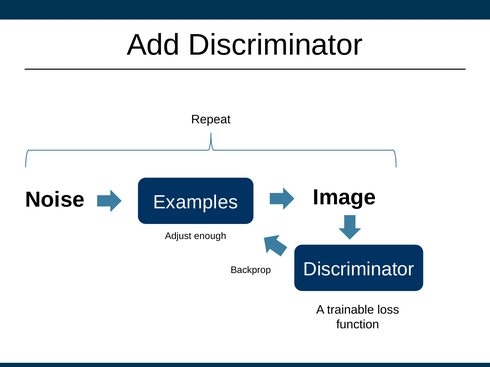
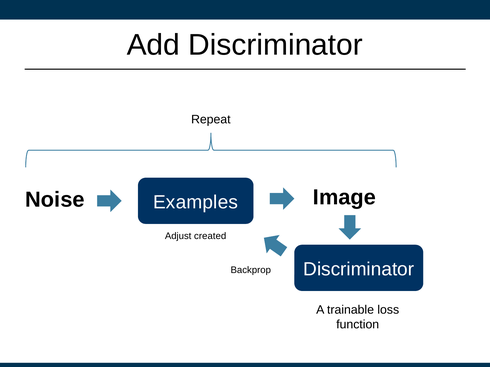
enough: enough -> created (210, 236)
